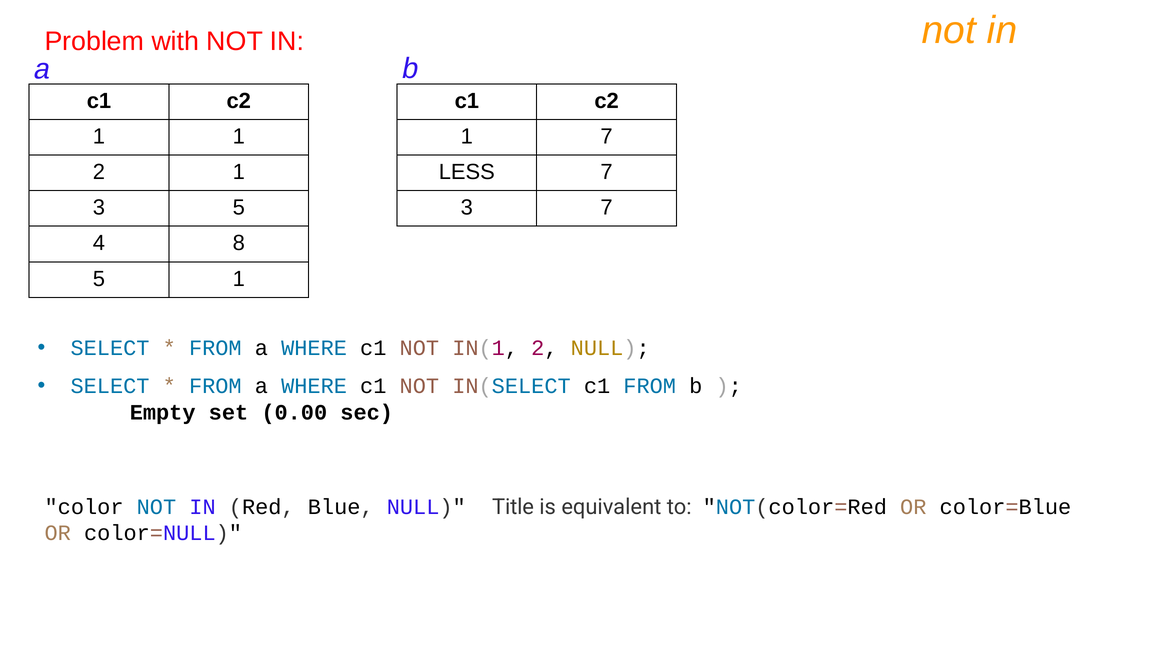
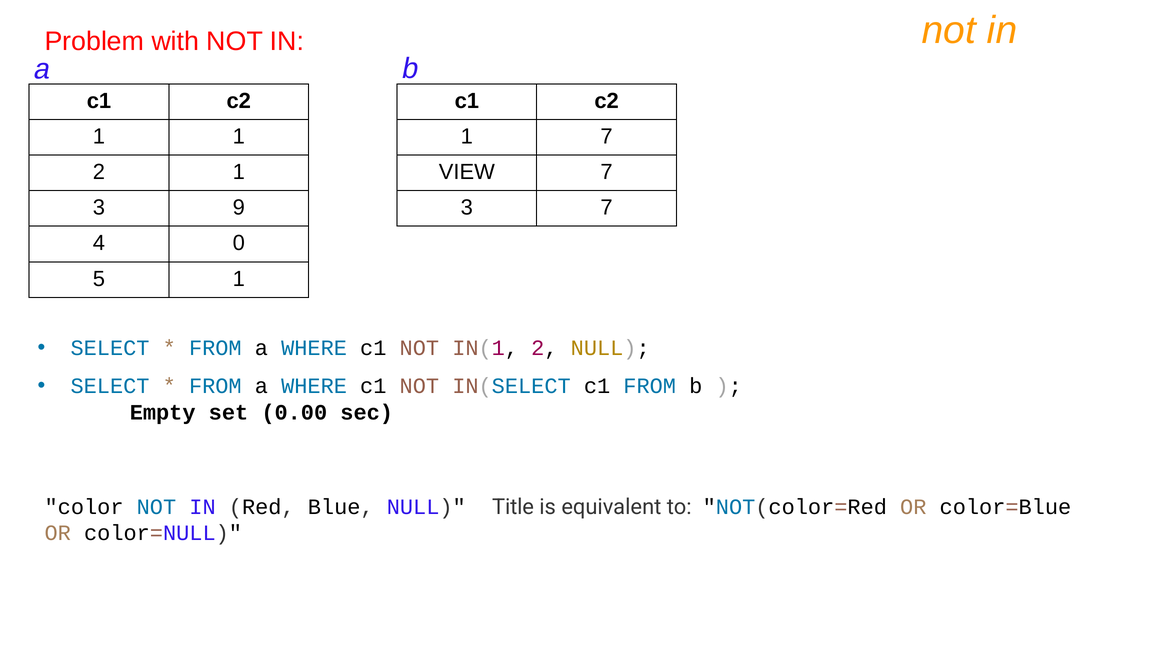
LESS: LESS -> VIEW (467, 172)
3 5: 5 -> 9 (239, 208)
8: 8 -> 0 (239, 243)
